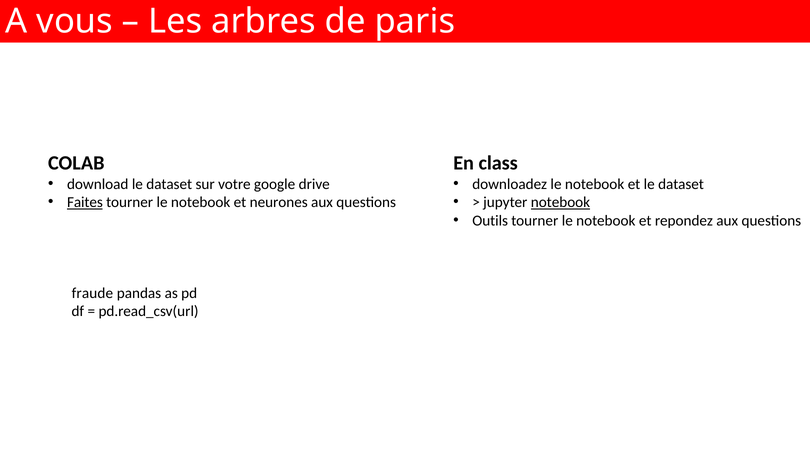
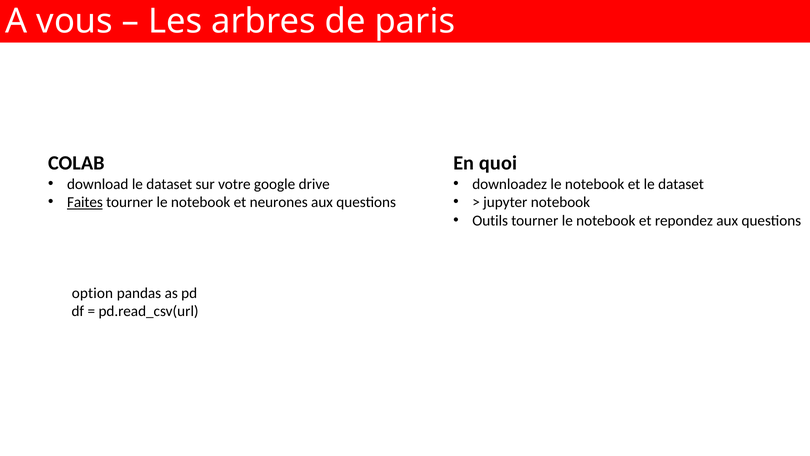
class: class -> quoi (498, 163)
notebook underline: present -> none (560, 202)
fraude: fraude -> option (92, 293)
